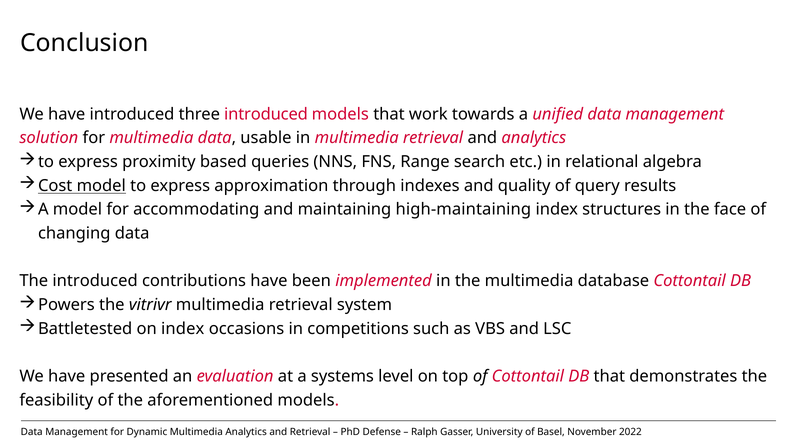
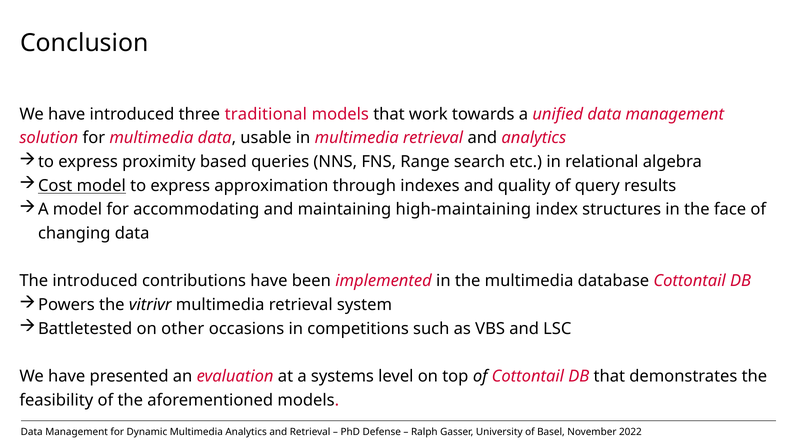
three introduced: introduced -> traditional (266, 114)
on index: index -> other (183, 329)
